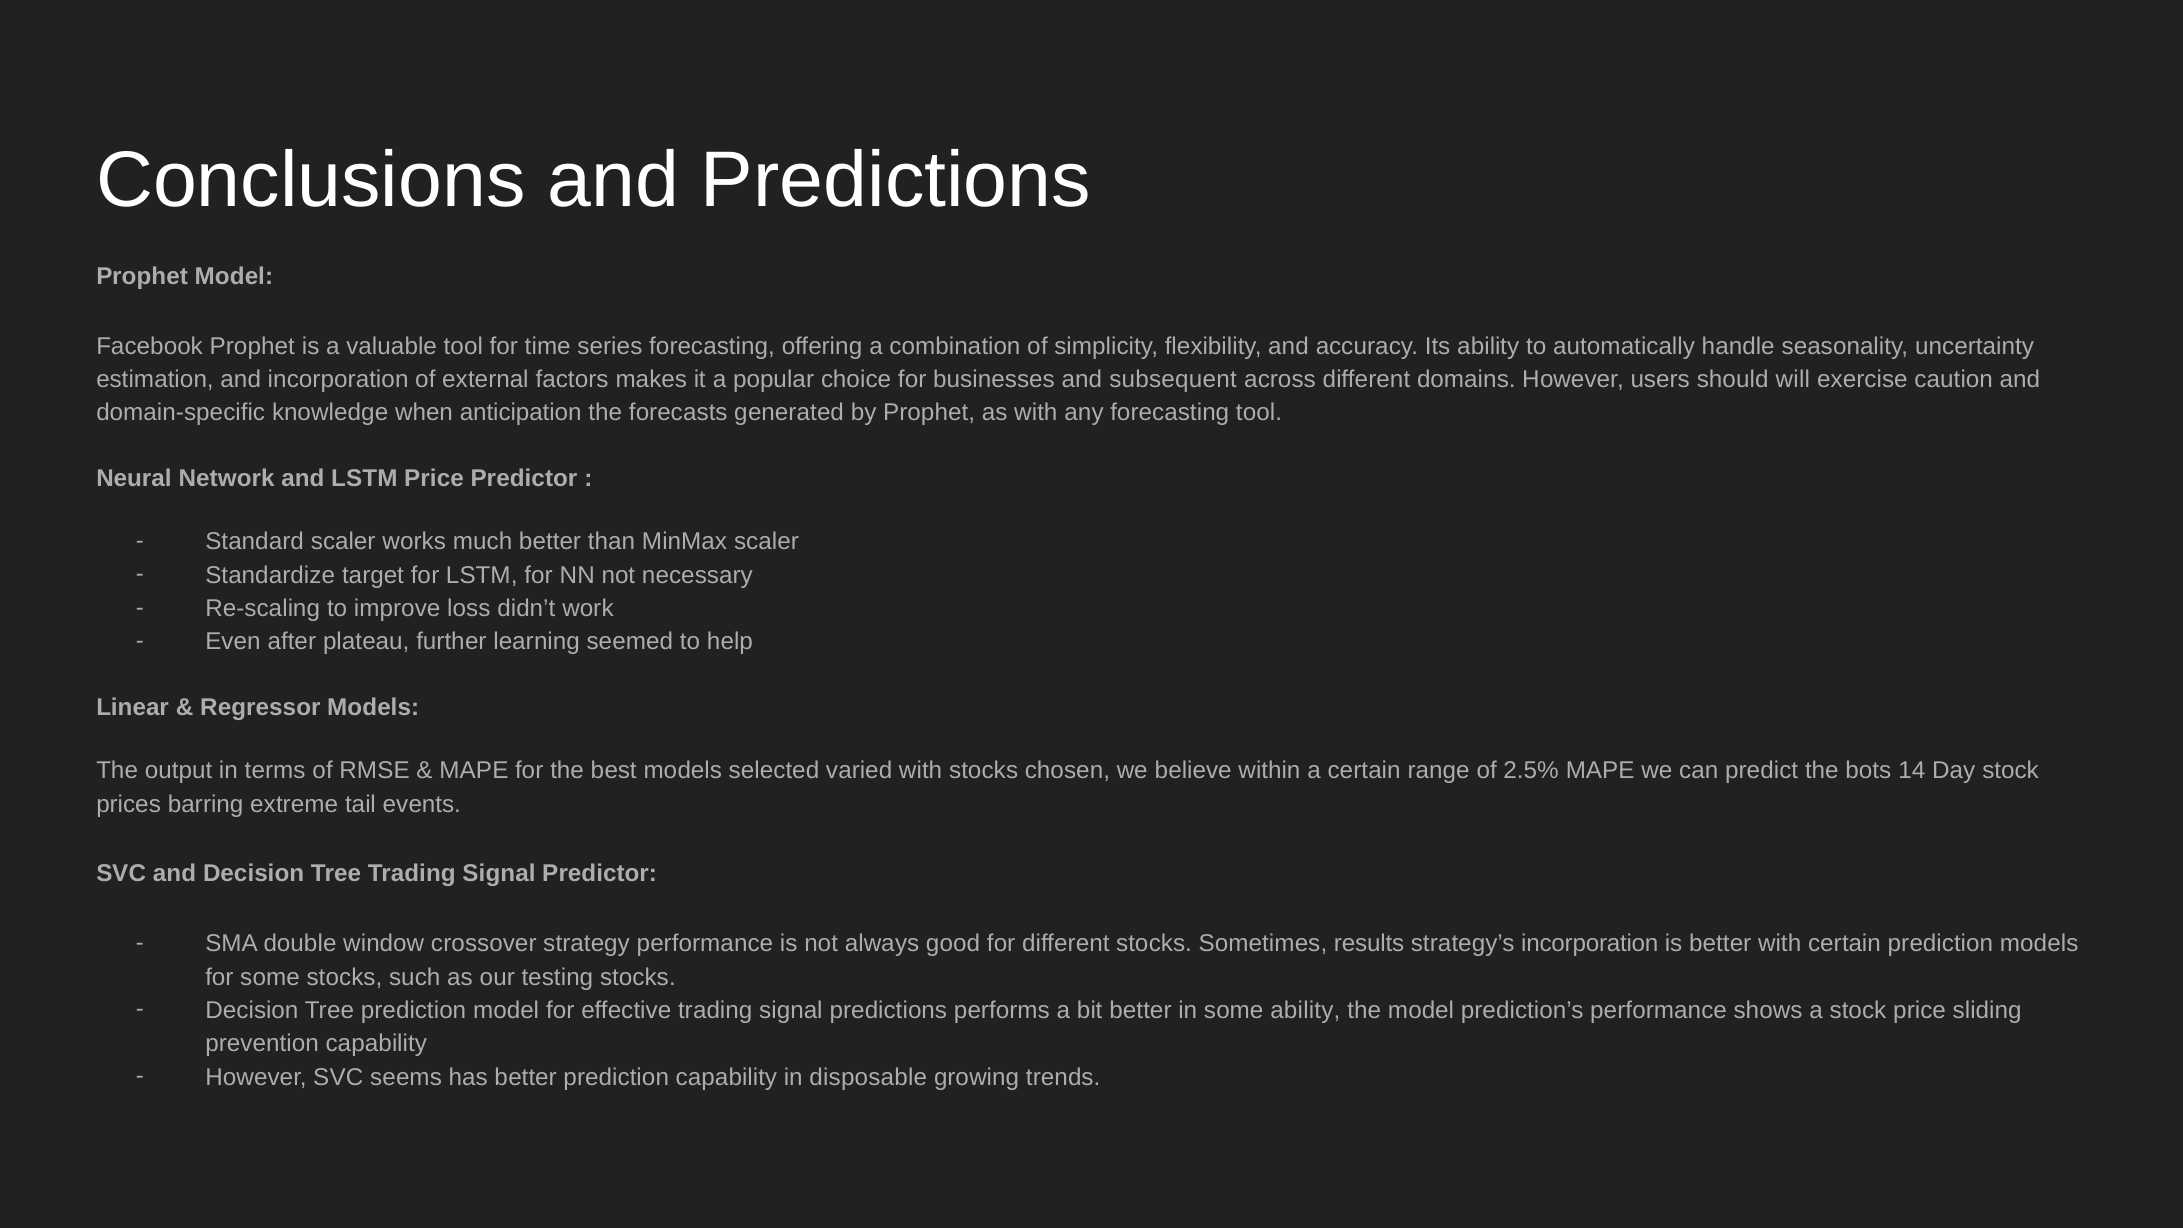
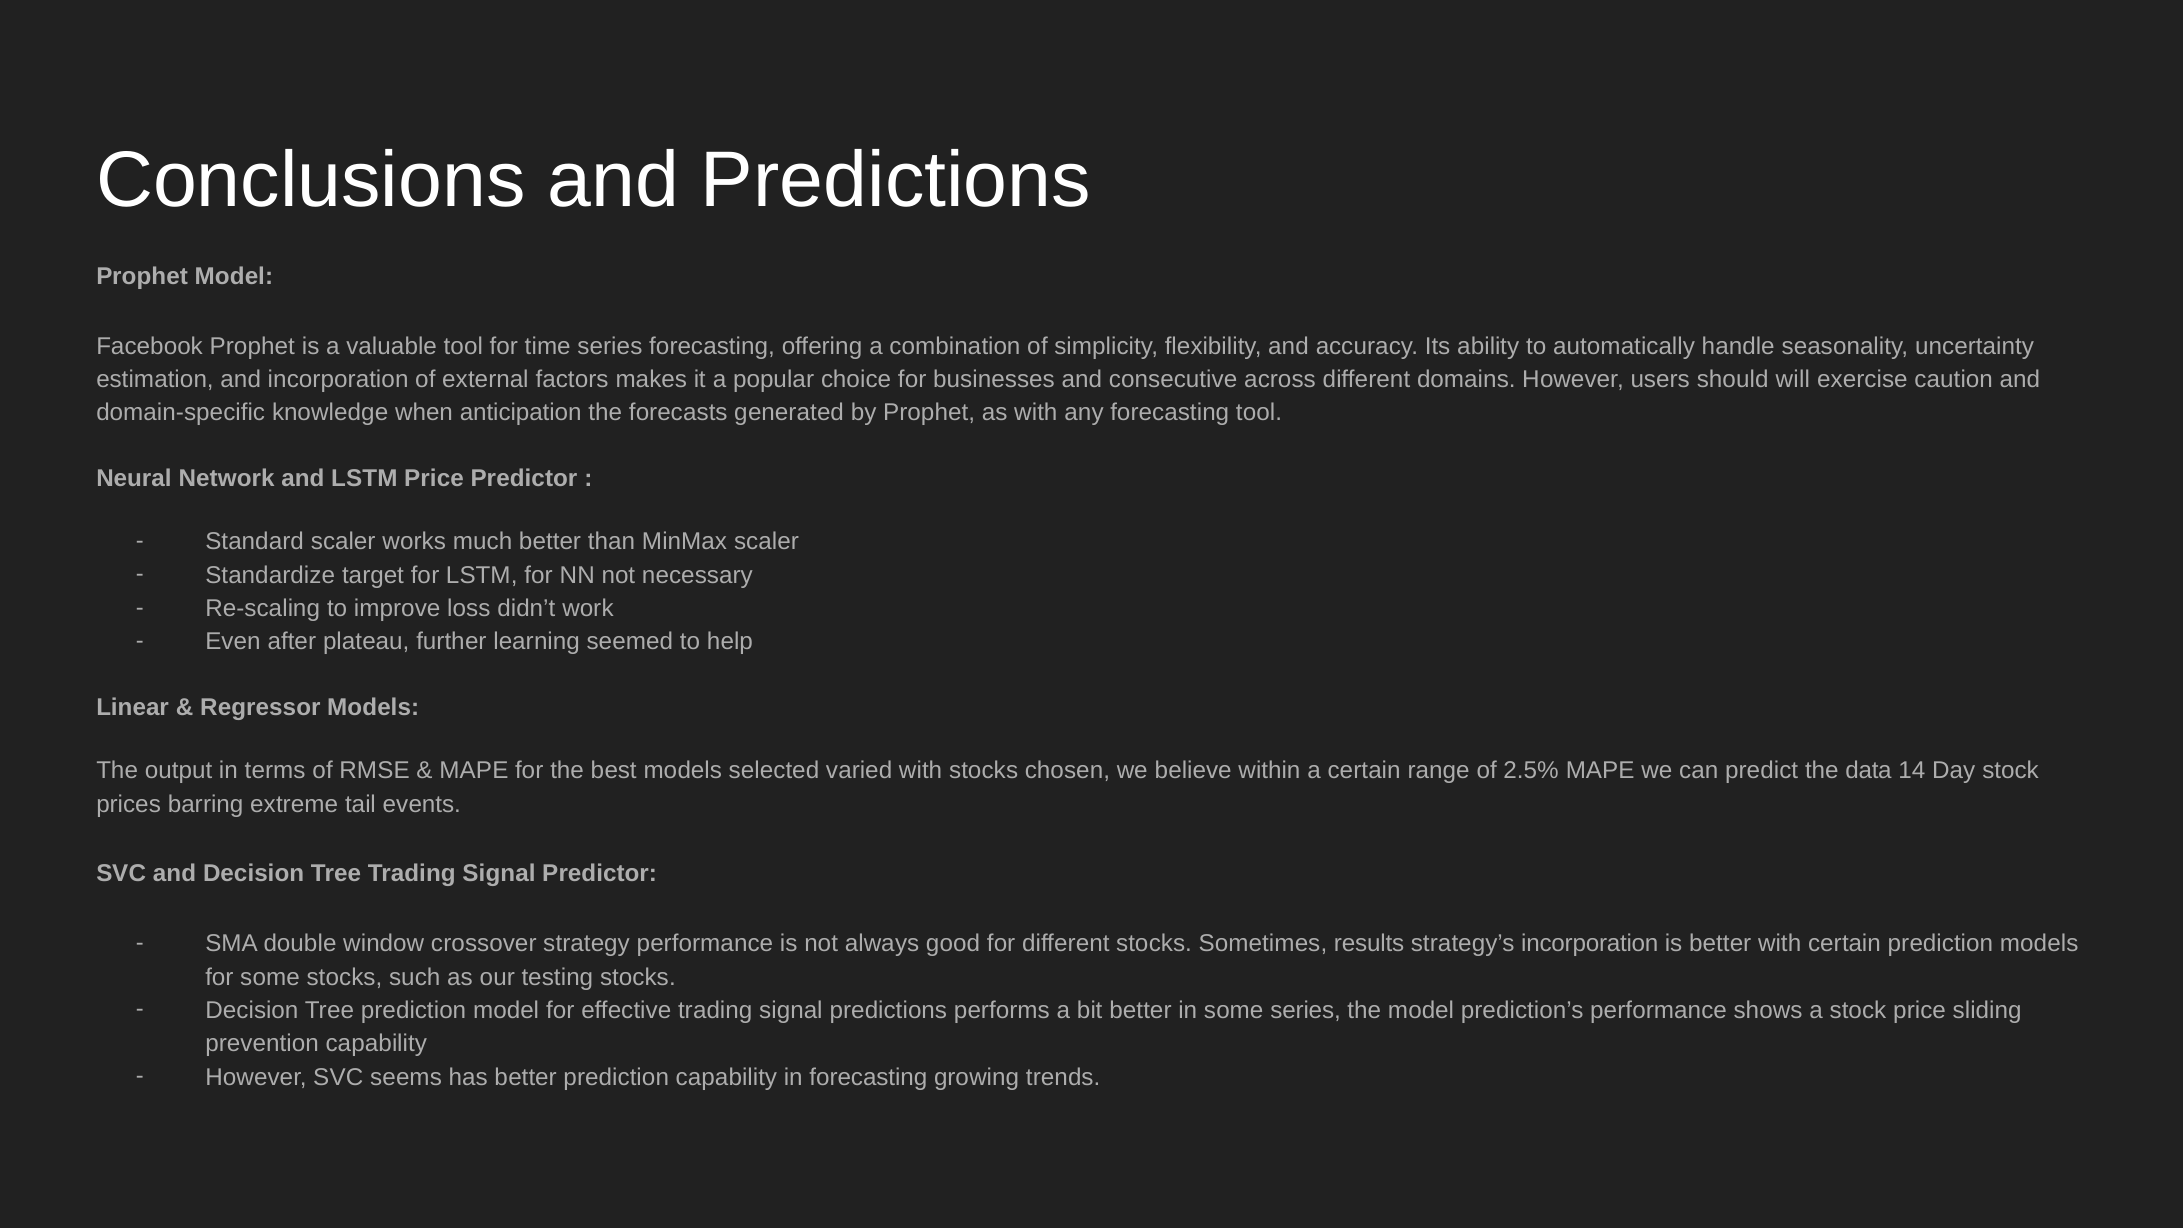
subsequent: subsequent -> consecutive (1173, 379)
bots: bots -> data (1869, 771)
some ability: ability -> series (1306, 1010)
in disposable: disposable -> forecasting (868, 1077)
